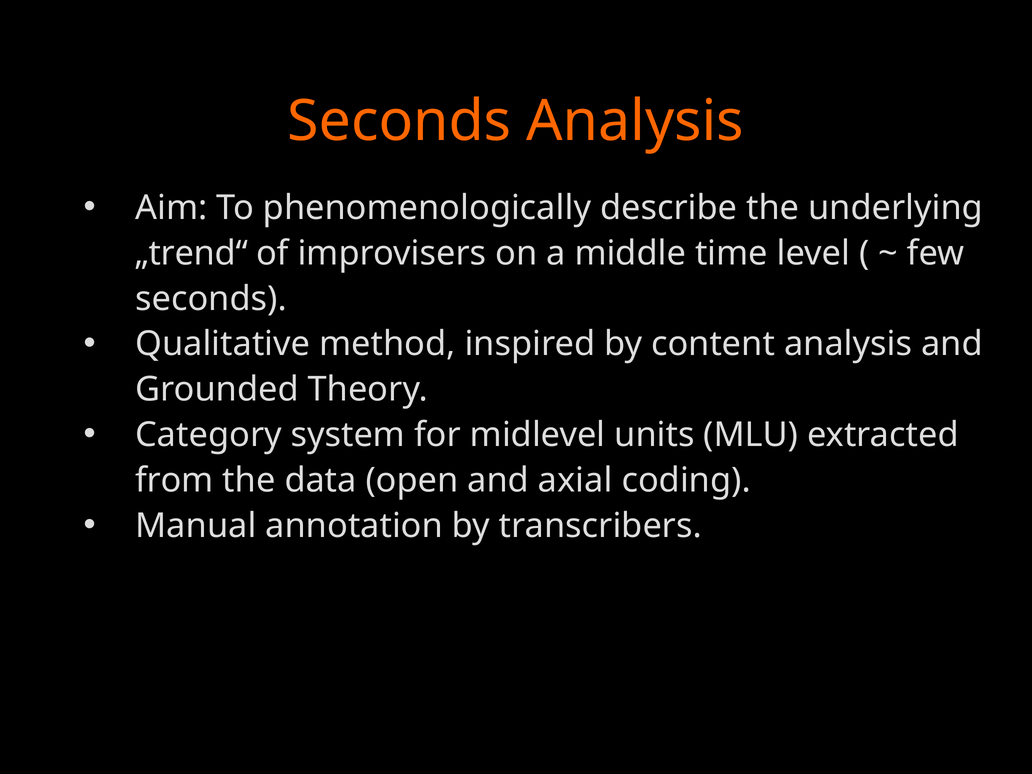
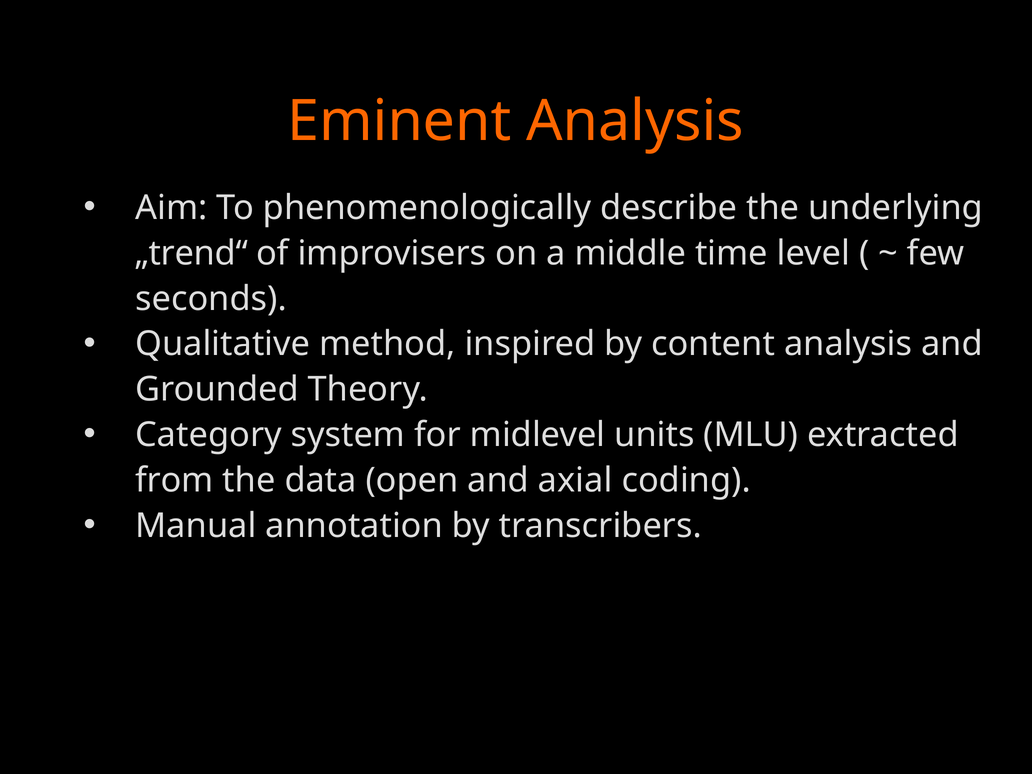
Seconds: Seconds -> Eminent (399, 121)
